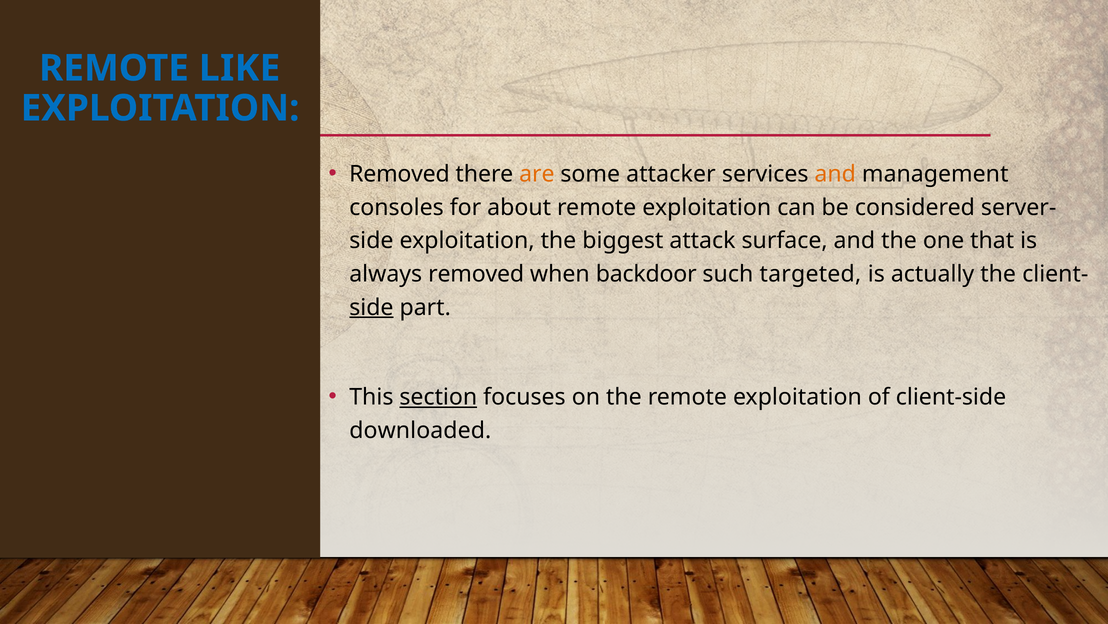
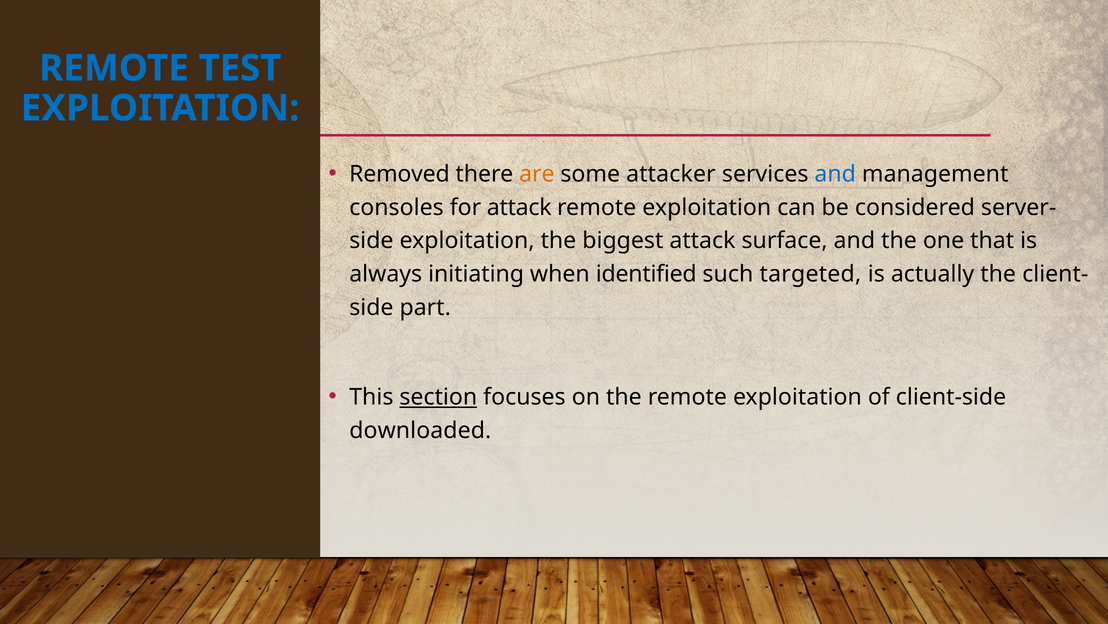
LIKE: LIKE -> TEST (240, 68)
and colour: orange -> blue (835, 174)
for about: about -> attack (519, 207)
always removed: removed -> initiating (476, 274)
backdoor: backdoor -> identified (646, 274)
side underline: present -> none (371, 307)
